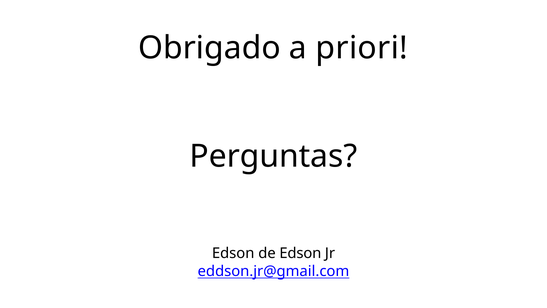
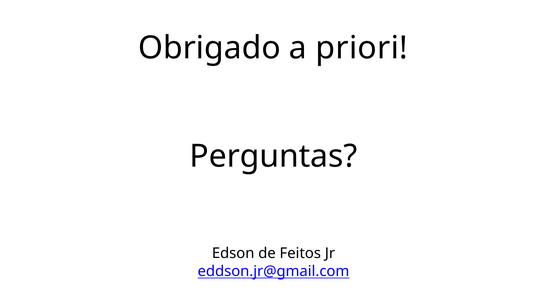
de Edson: Edson -> Feitos (300, 253)
